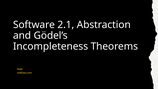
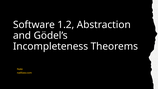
2.1: 2.1 -> 1.2 (66, 25)
